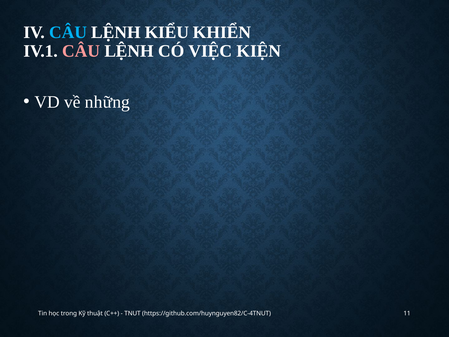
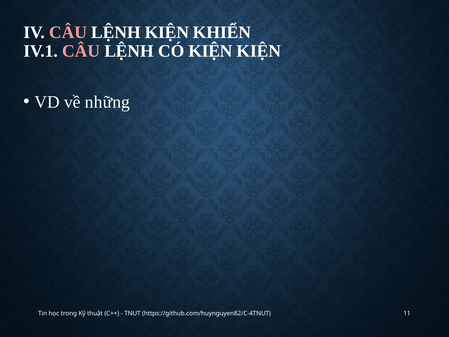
CÂU colour: light blue -> pink (68, 32)
LỆNH KIỂU: KIỂU -> KIỆN (167, 32)
CÓ VIỆC: VIỆC -> KIỆN (210, 51)
